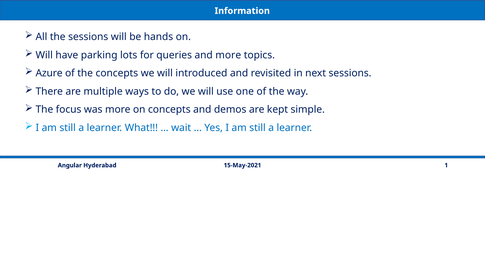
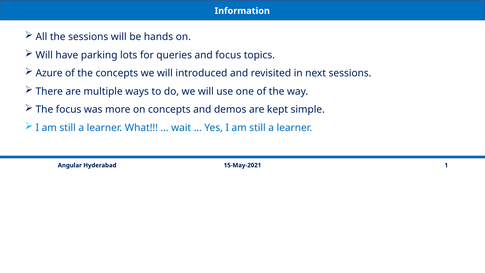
and more: more -> focus (228, 55)
